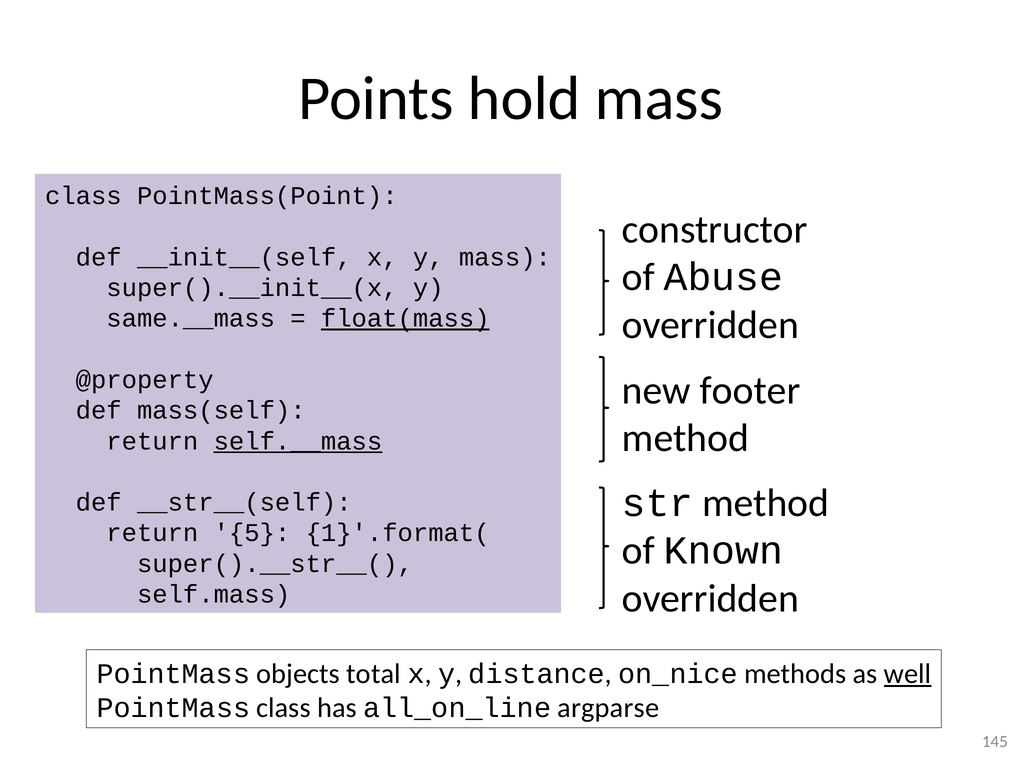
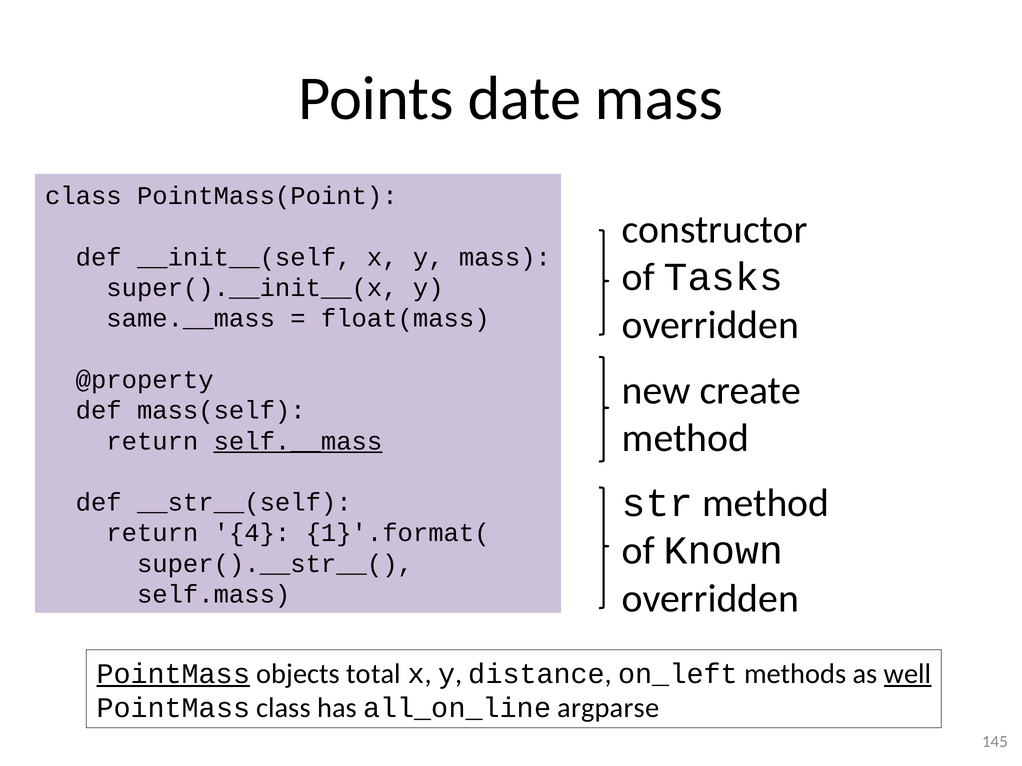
hold: hold -> date (524, 99)
Abuse: Abuse -> Tasks (723, 277)
float(mass underline: present -> none (405, 319)
footer: footer -> create (750, 391)
5: 5 -> 4 (252, 533)
PointMass underline: none -> present (173, 674)
on_nice: on_nice -> on_left (678, 674)
